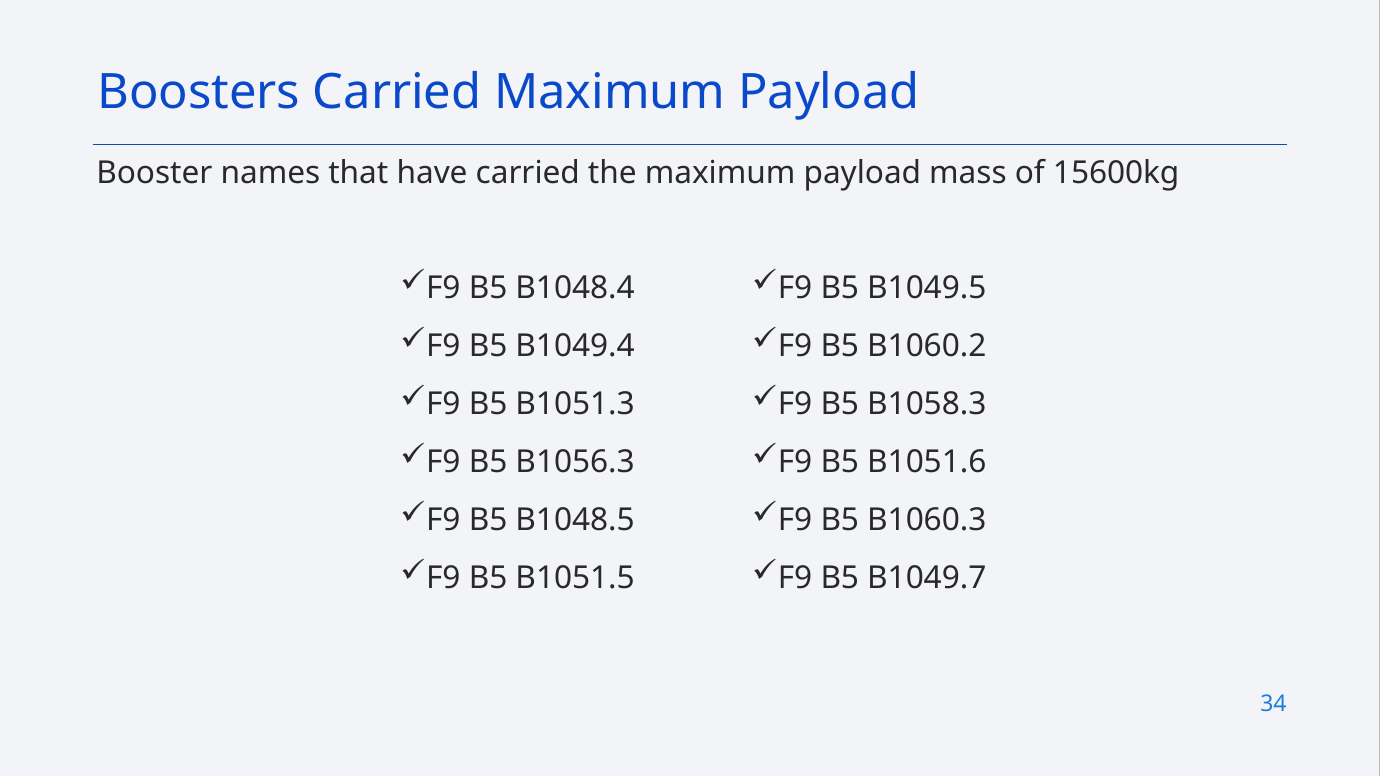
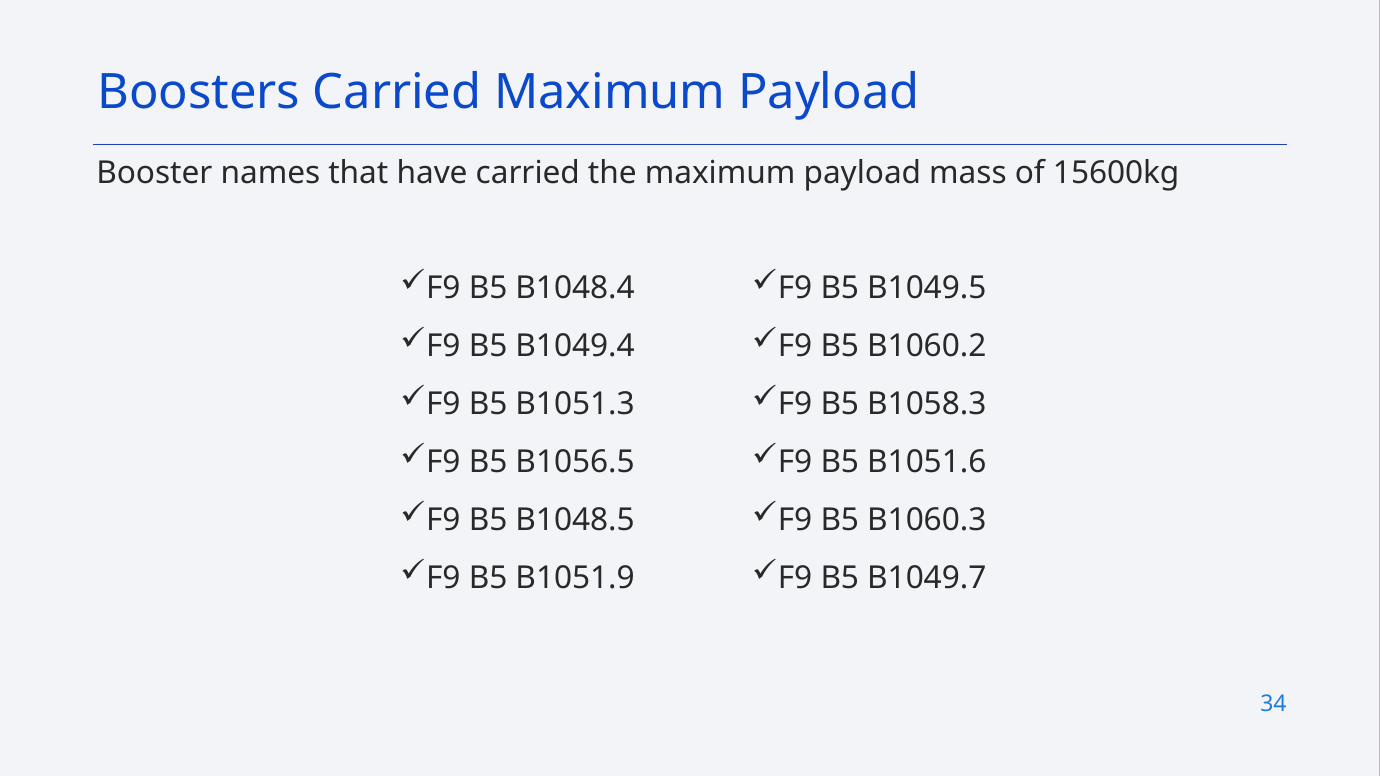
B1056.3: B1056.3 -> B1056.5 (575, 462)
B1051.5: B1051.5 -> B1051.9 (575, 578)
